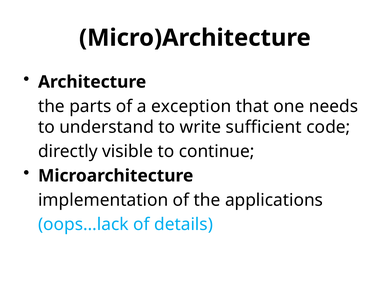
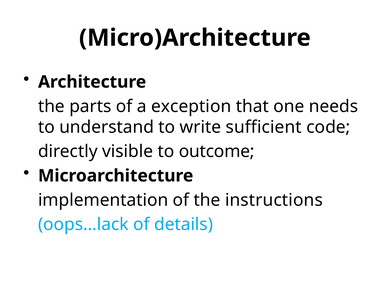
continue: continue -> outcome (217, 151)
applications: applications -> instructions (274, 200)
